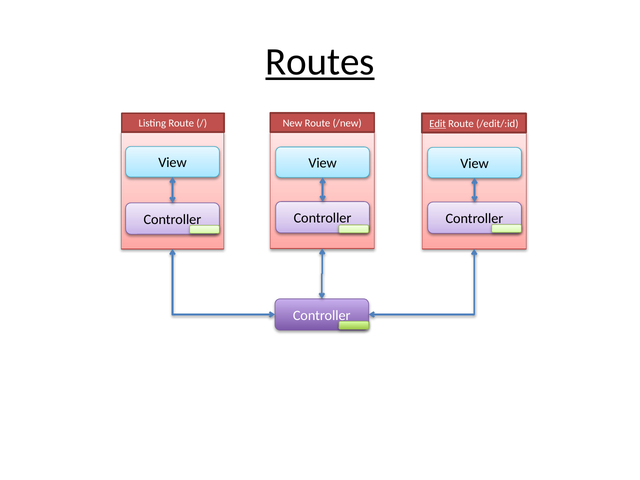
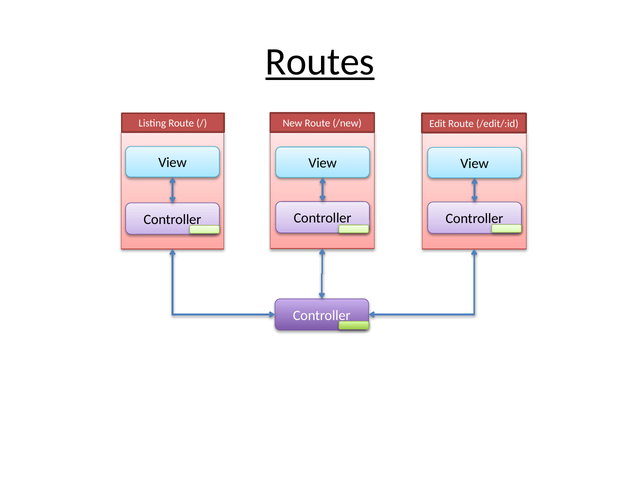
Edit underline: present -> none (438, 124)
